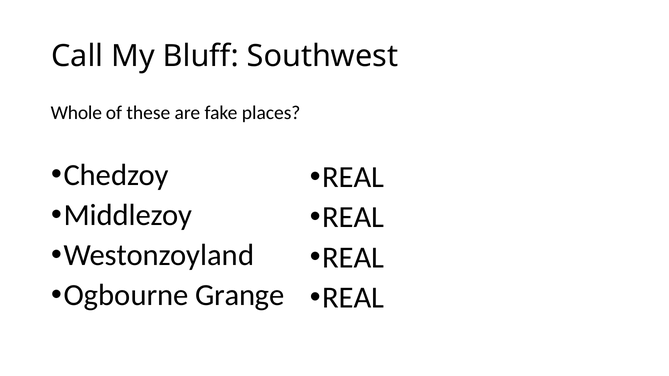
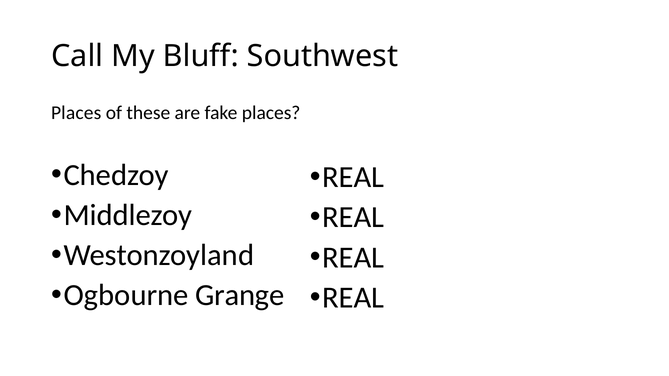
Whole: Whole -> Places (76, 113)
